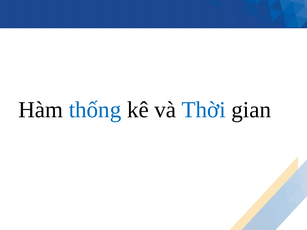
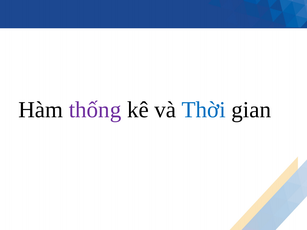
thống colour: blue -> purple (95, 110)
